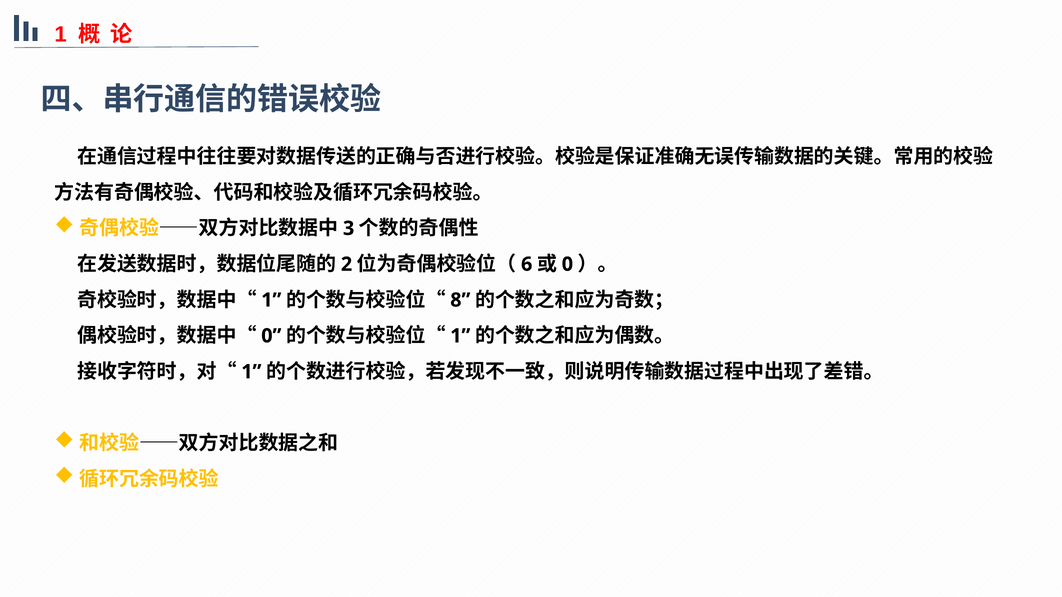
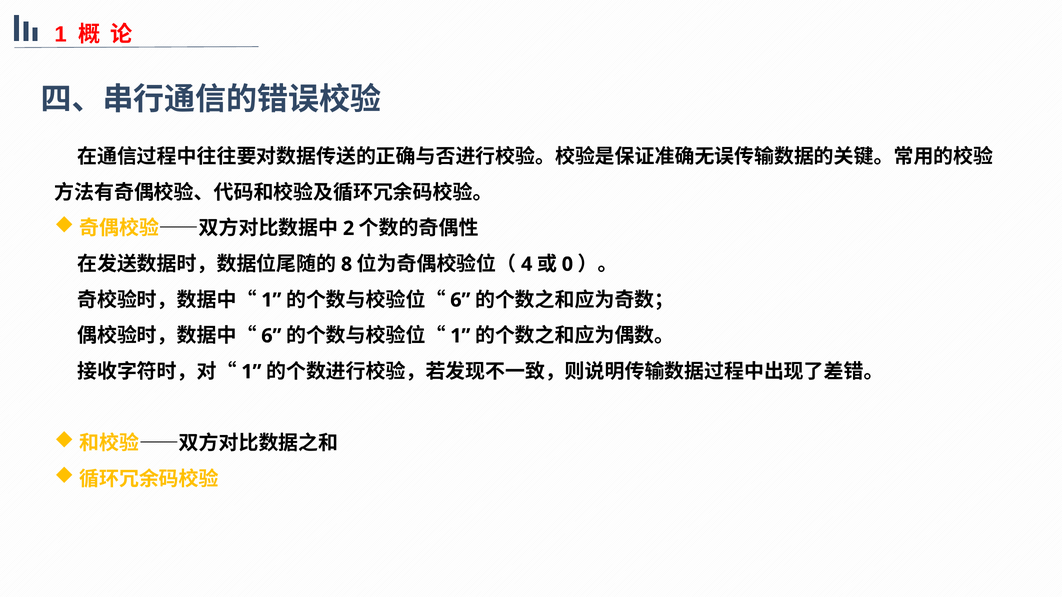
3: 3 -> 2 (349, 229)
2: 2 -> 8 (347, 264)
6: 6 -> 4 (527, 264)
8: 8 -> 6 (460, 300)
0: 0 -> 6 (271, 336)
